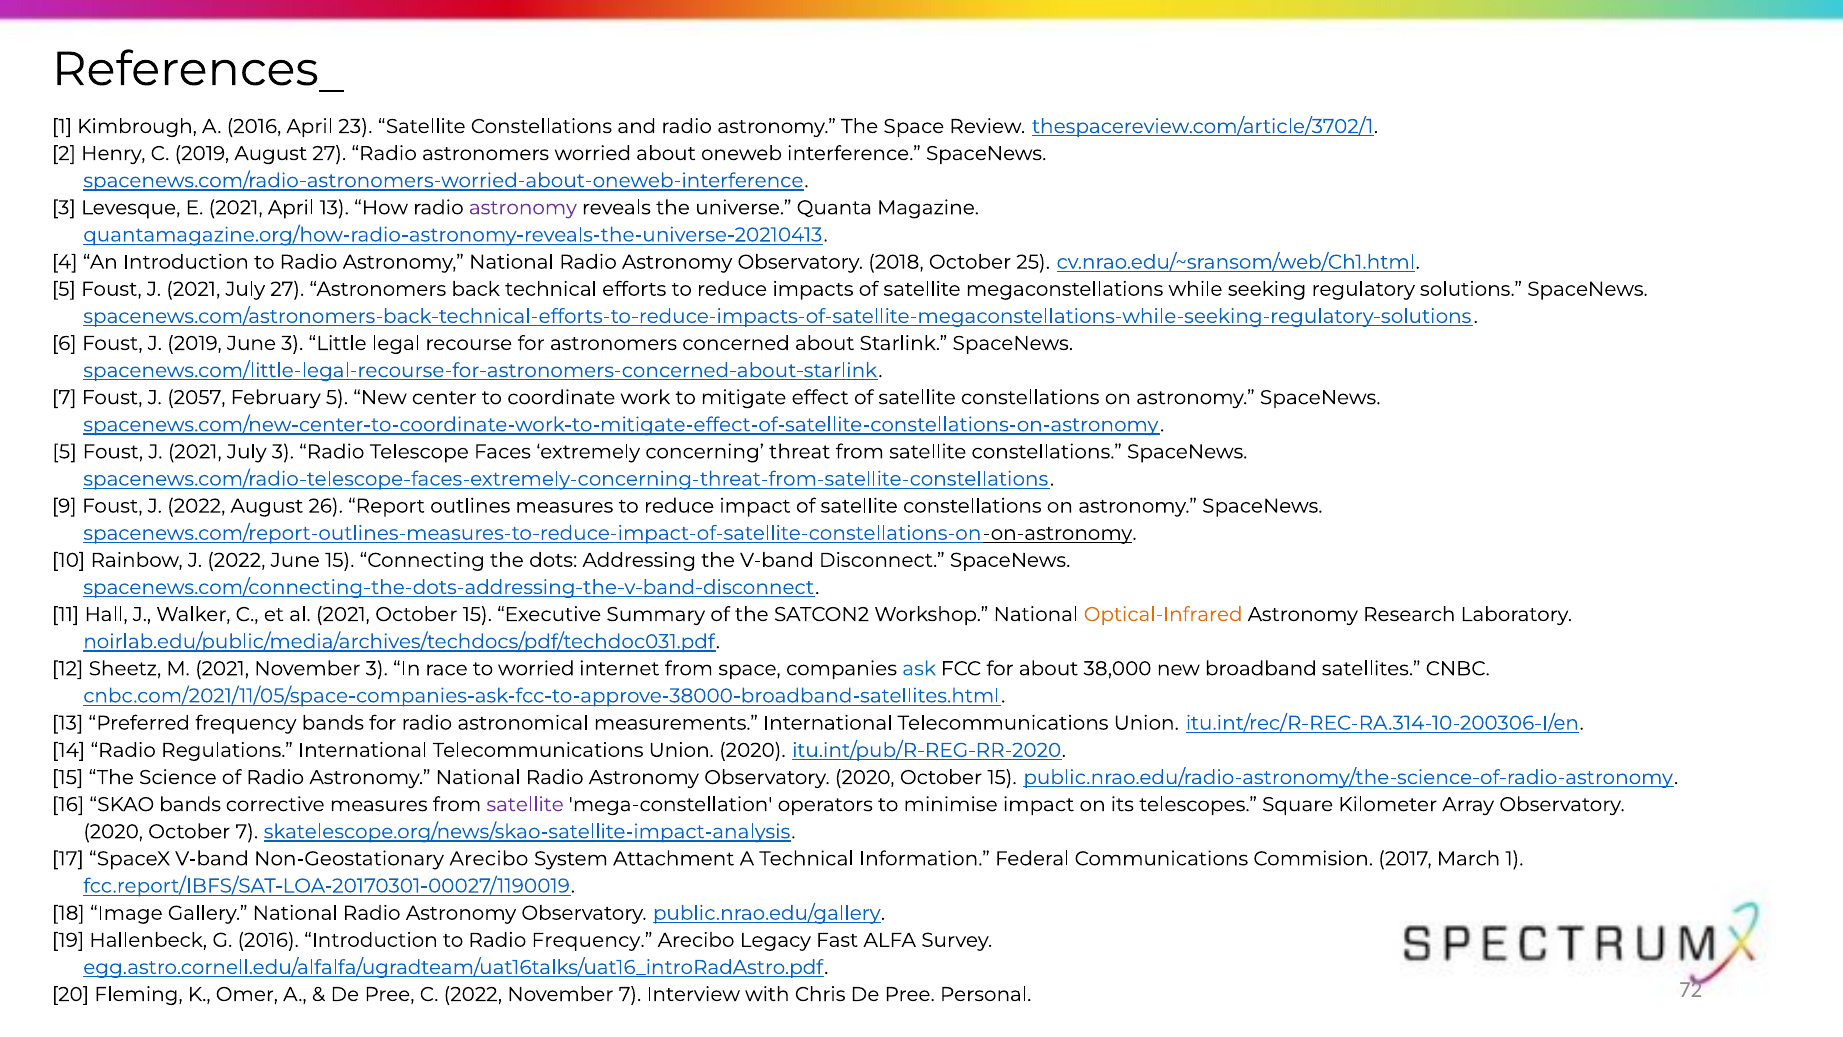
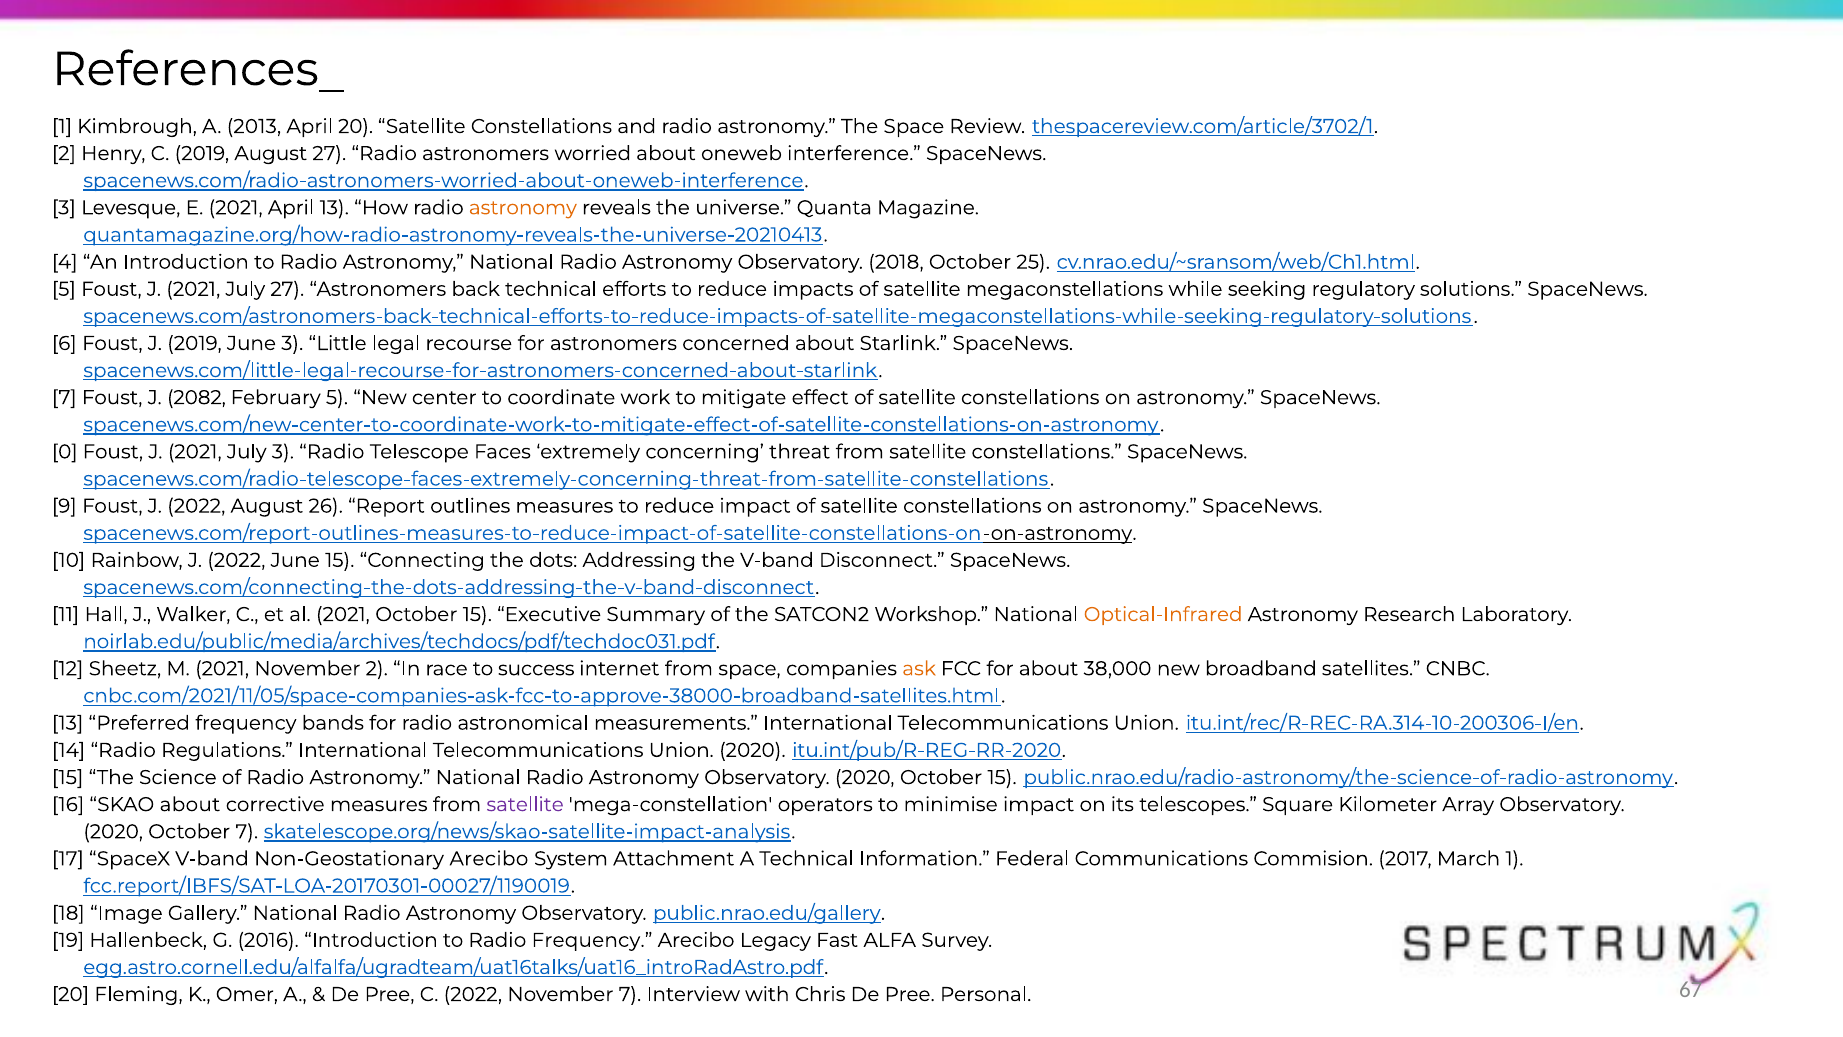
A 2016: 2016 -> 2013 (254, 126)
April 23: 23 -> 20 (356, 126)
astronomy colour: purple -> orange (523, 208)
2057: 2057 -> 2082 (196, 397)
5: 5 -> 0 (65, 452)
November 3: 3 -> 2 (377, 668)
to worried: worried -> success (536, 668)
ask colour: blue -> orange (919, 668)
SKAO bands: bands -> about (190, 804)
72: 72 -> 67 (1691, 990)
